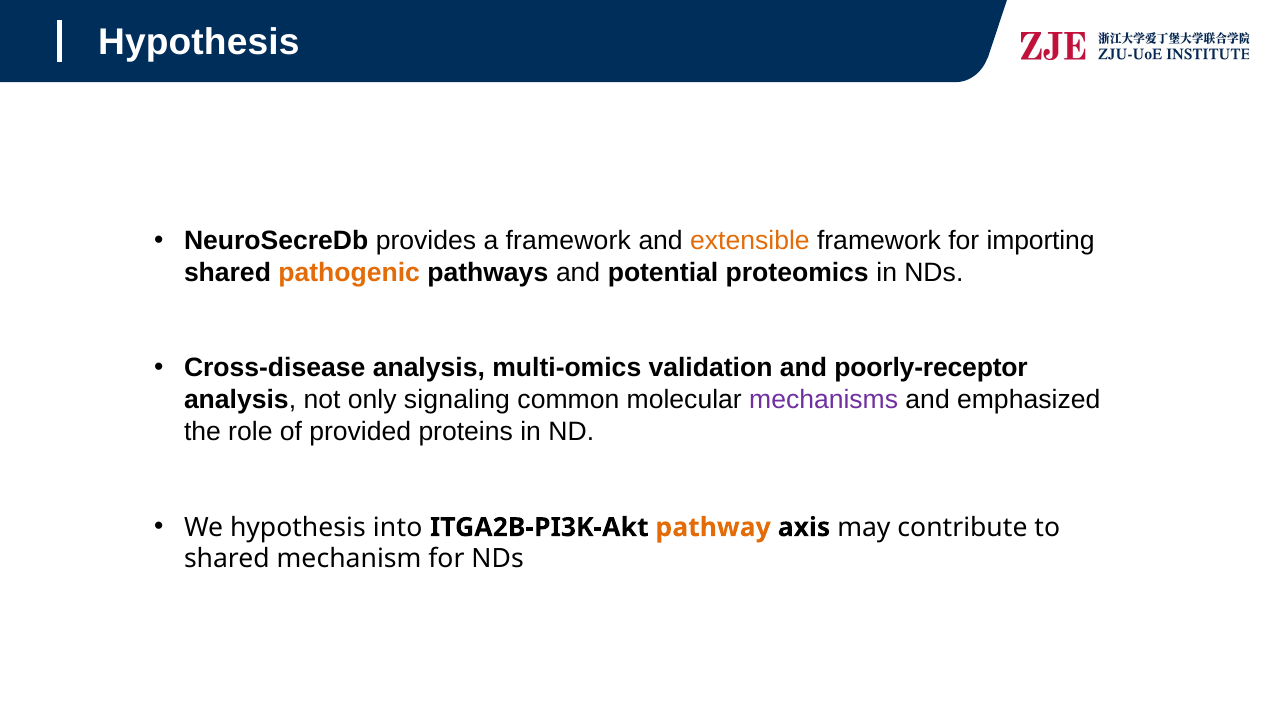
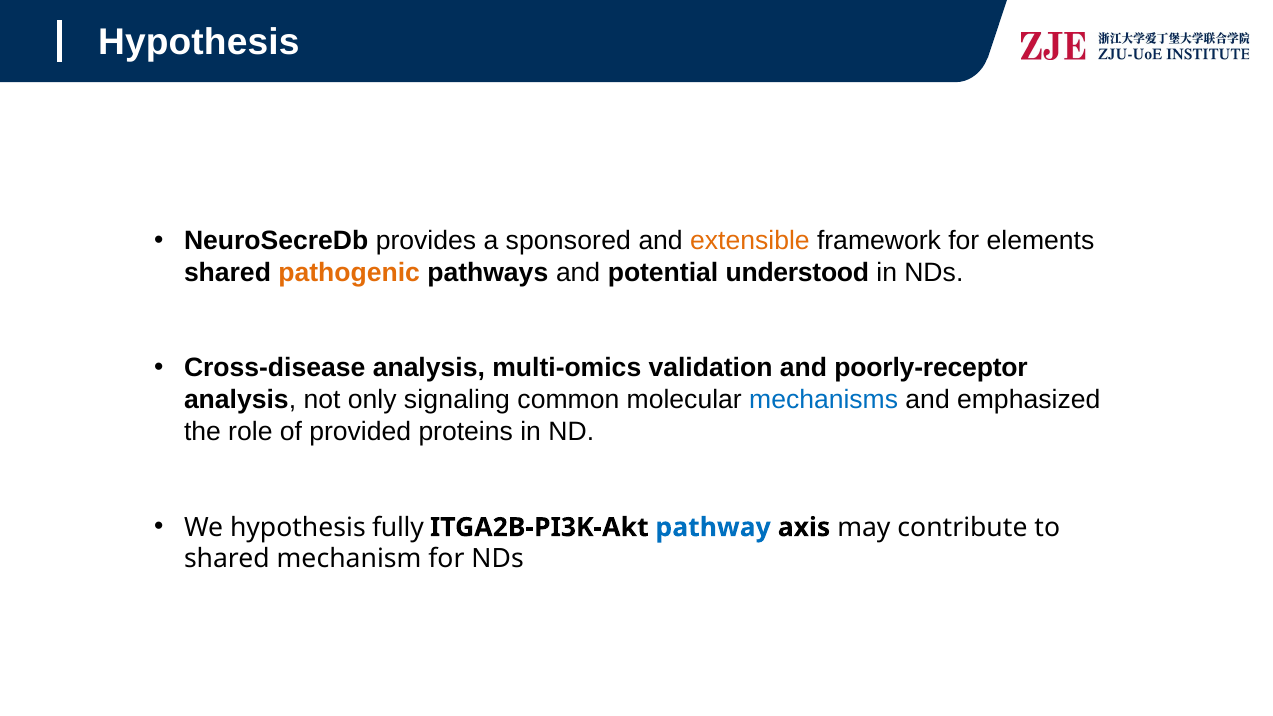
a framework: framework -> sponsored (568, 241)
importing: importing -> elements (1040, 241)
proteomics: proteomics -> understood (797, 273)
mechanisms colour: purple -> blue (824, 400)
into: into -> fully (398, 527)
pathway colour: orange -> blue (713, 527)
